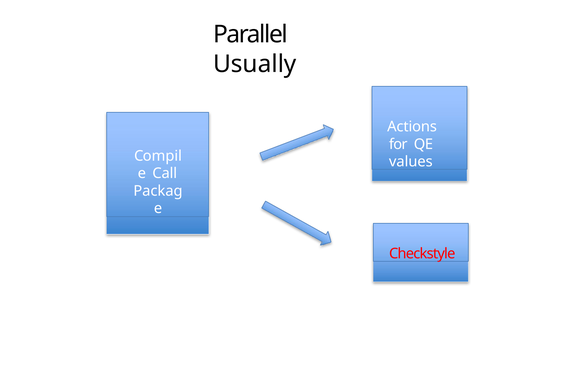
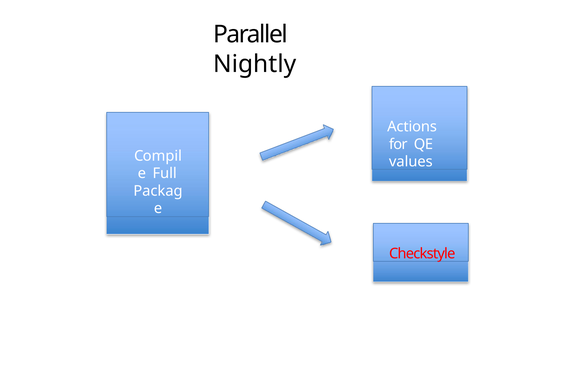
Usually: Usually -> Nightly (255, 64)
Call: Call -> Full (165, 173)
